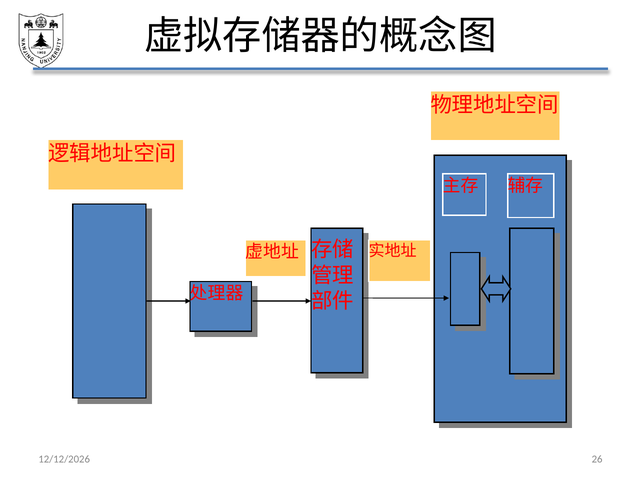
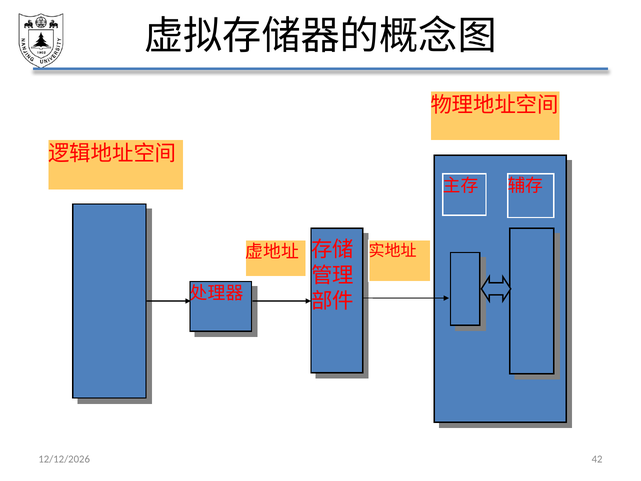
26: 26 -> 42 (597, 459)
